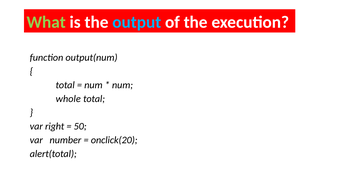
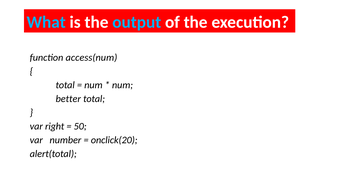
What colour: light green -> light blue (46, 22)
output(num: output(num -> access(num (91, 58)
whole: whole -> better (68, 99)
